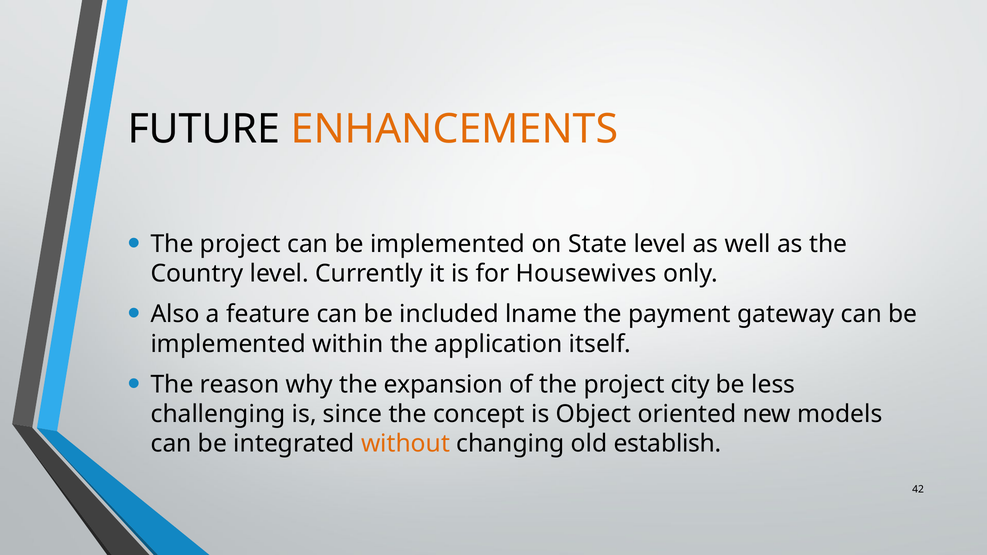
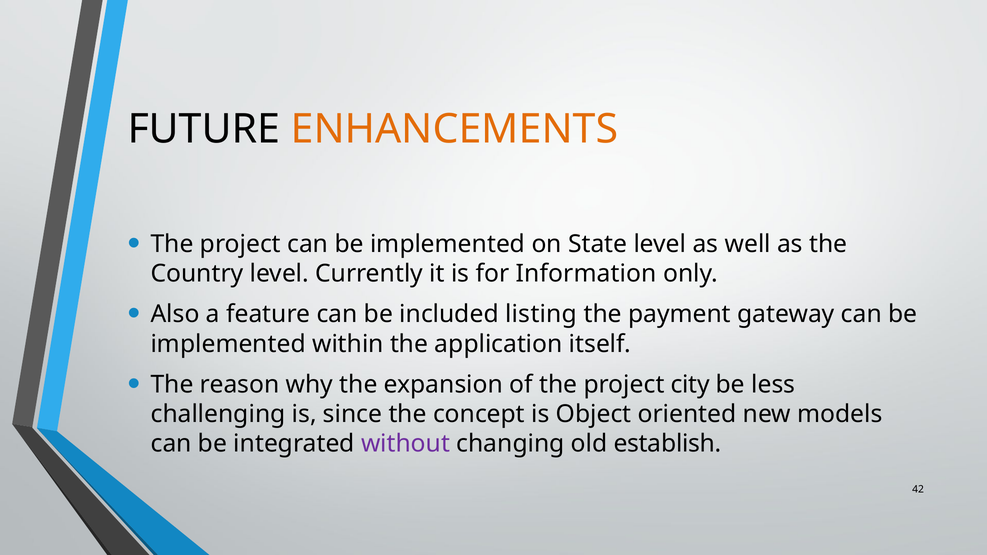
Housewives: Housewives -> Information (586, 274)
lname: lname -> listing (541, 314)
without colour: orange -> purple (405, 444)
